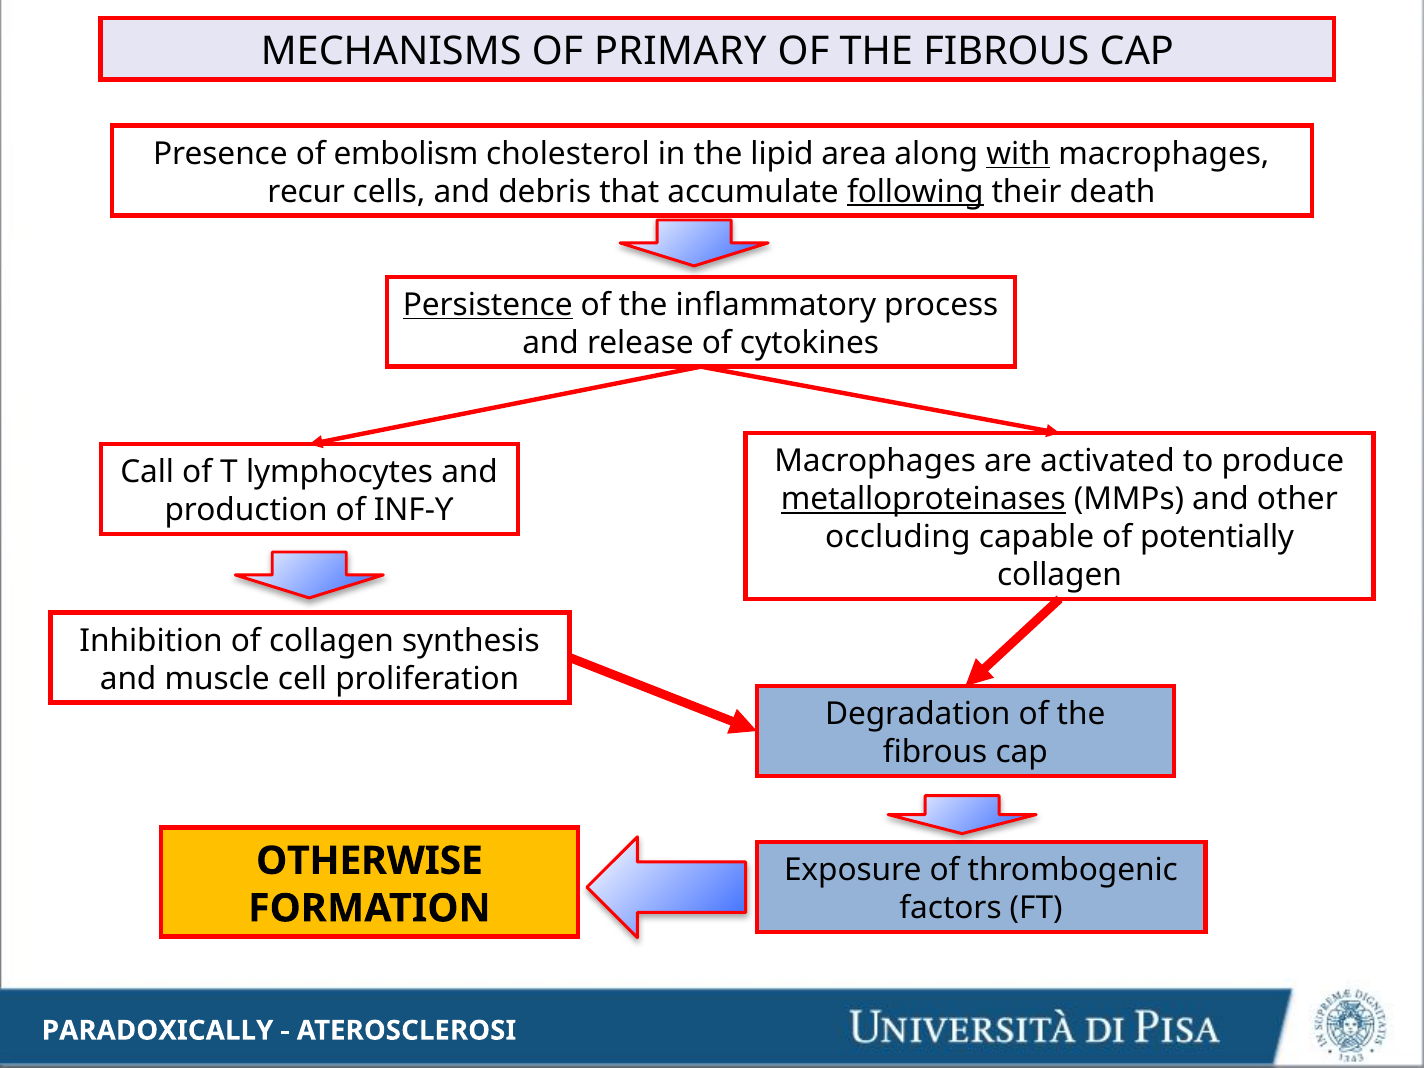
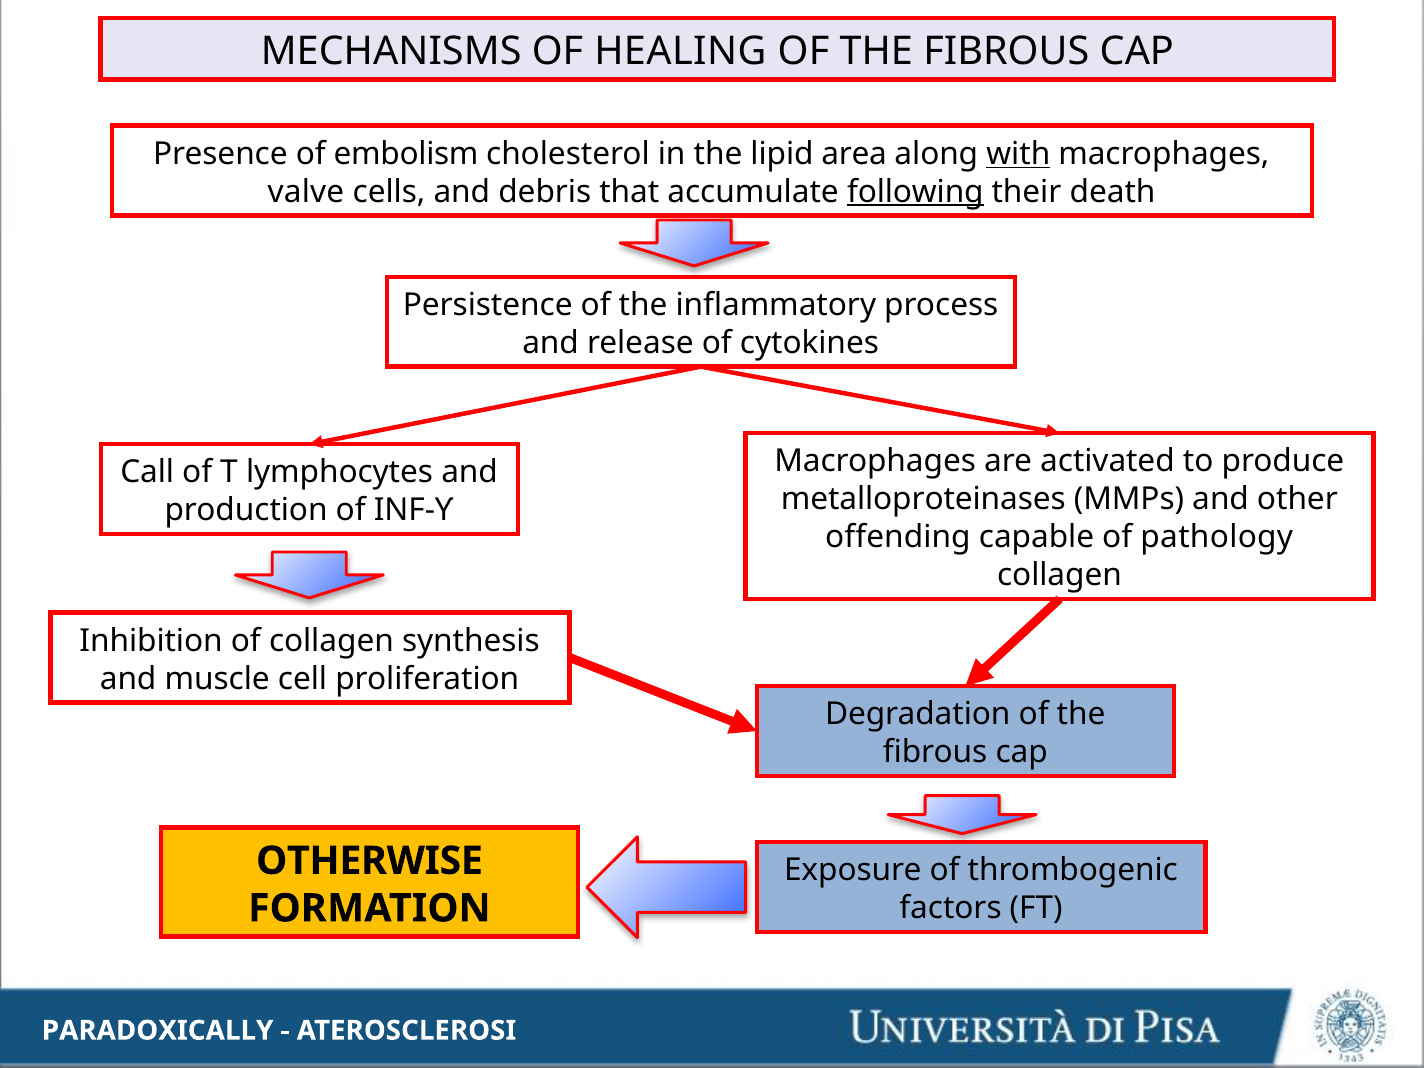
PRIMARY: PRIMARY -> HEALING (680, 52)
recur: recur -> valve (306, 192)
Persistence underline: present -> none (488, 305)
metalloproteinases underline: present -> none (923, 499)
occluding: occluding -> offending (898, 537)
potentially: potentially -> pathology (1217, 537)
